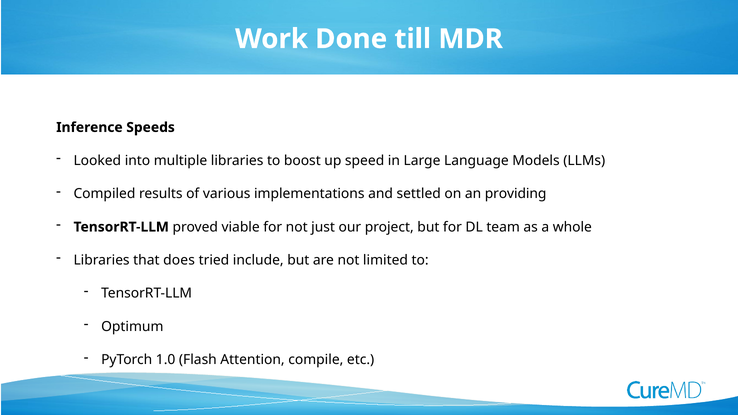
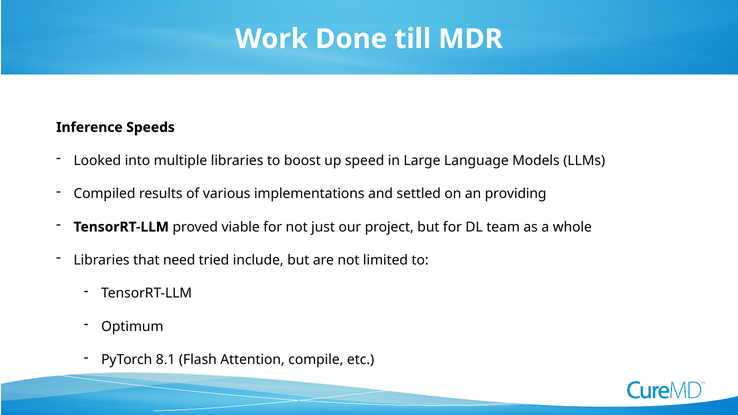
does: does -> need (179, 260)
1.0: 1.0 -> 8.1 (166, 360)
